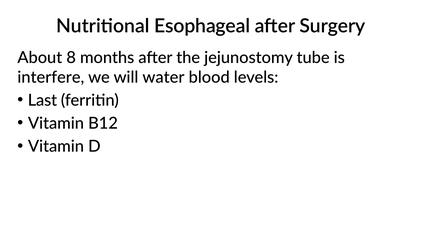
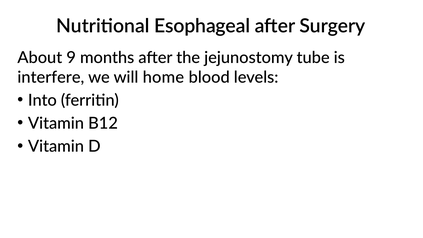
8: 8 -> 9 (71, 58)
water: water -> home (163, 77)
Last: Last -> Into (42, 100)
